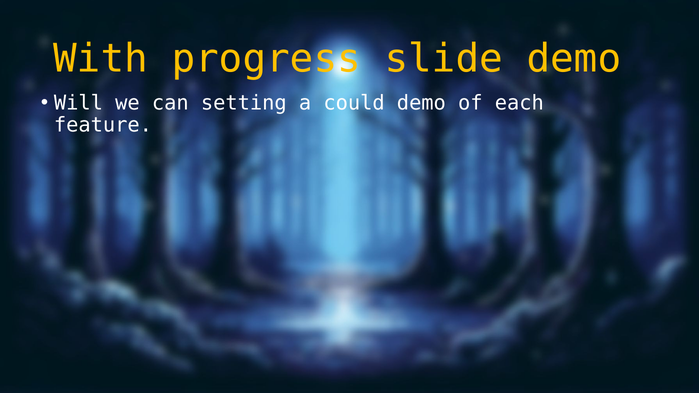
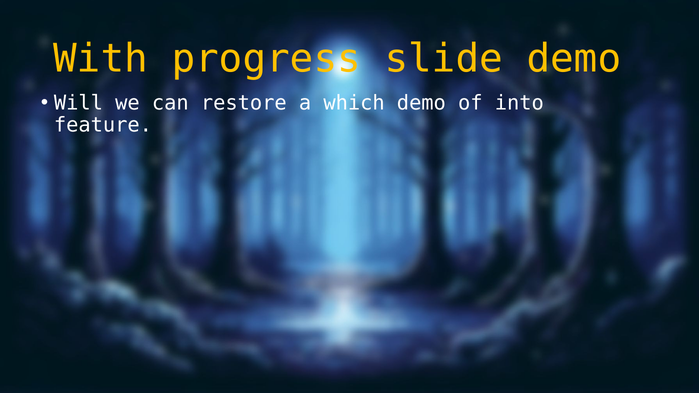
setting: setting -> restore (244, 103)
could: could -> which (354, 103)
each: each -> into (519, 103)
